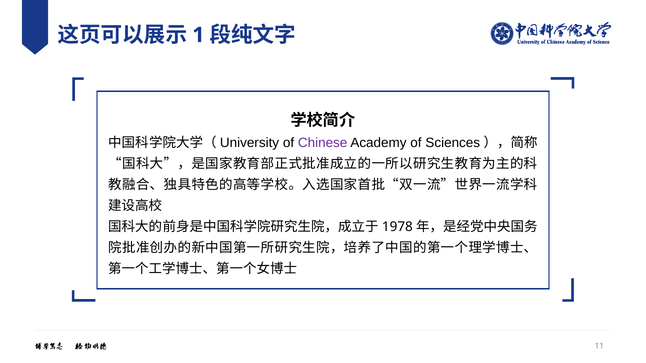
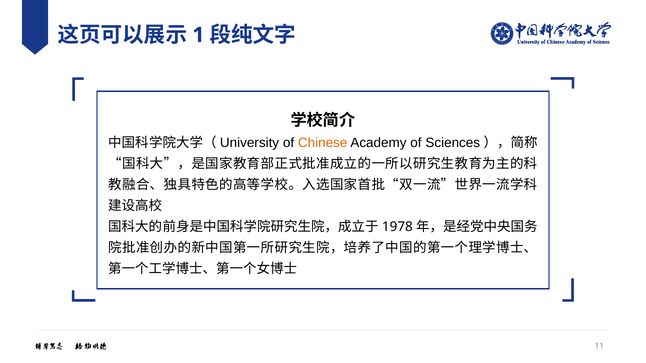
Chinese colour: purple -> orange (323, 143)
